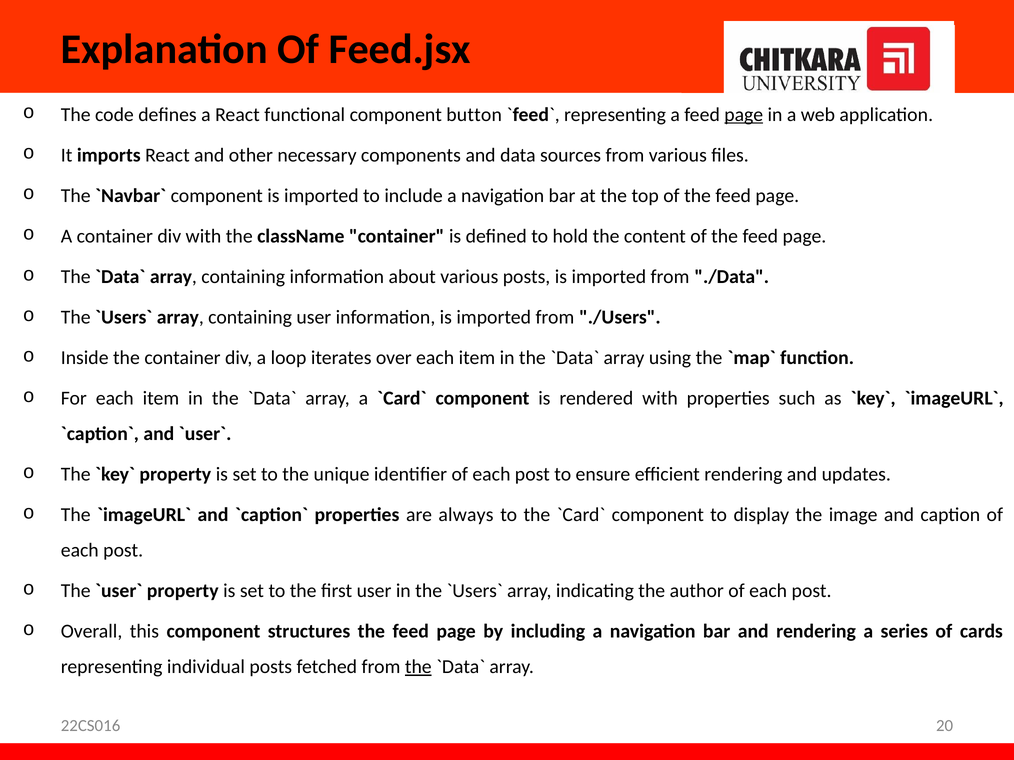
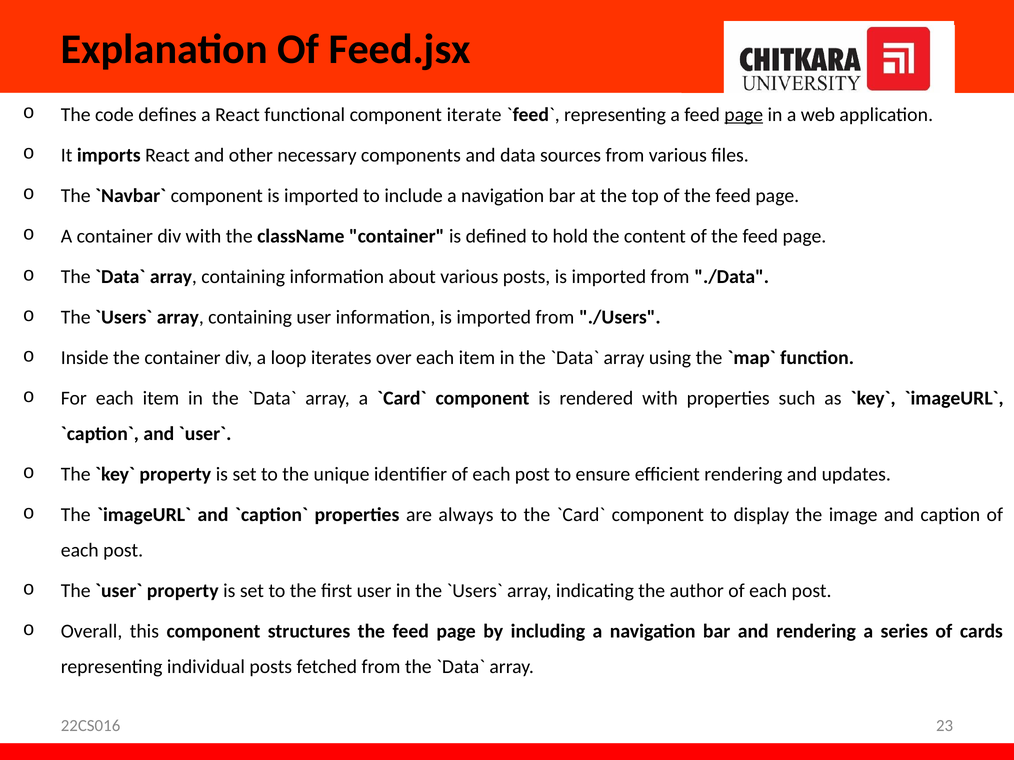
button: button -> iterate (474, 115)
the underline: present -> none (418, 667)
20: 20 -> 23 (945, 726)
